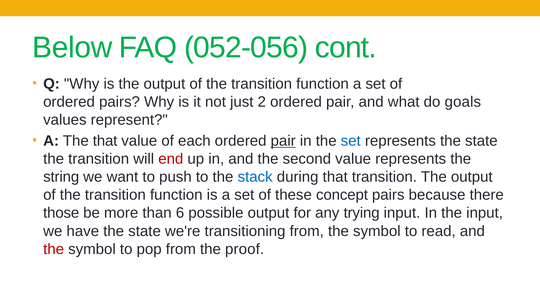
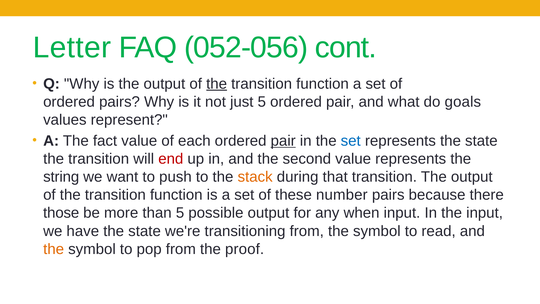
Below: Below -> Letter (72, 48)
the underline: none -> present (217, 84)
just 2: 2 -> 5 (262, 102)
The that: that -> fact (105, 141)
stack colour: blue -> orange (255, 177)
concept: concept -> number (342, 195)
than 6: 6 -> 5 (180, 213)
trying: trying -> when (362, 213)
the colour: red -> orange (54, 249)
